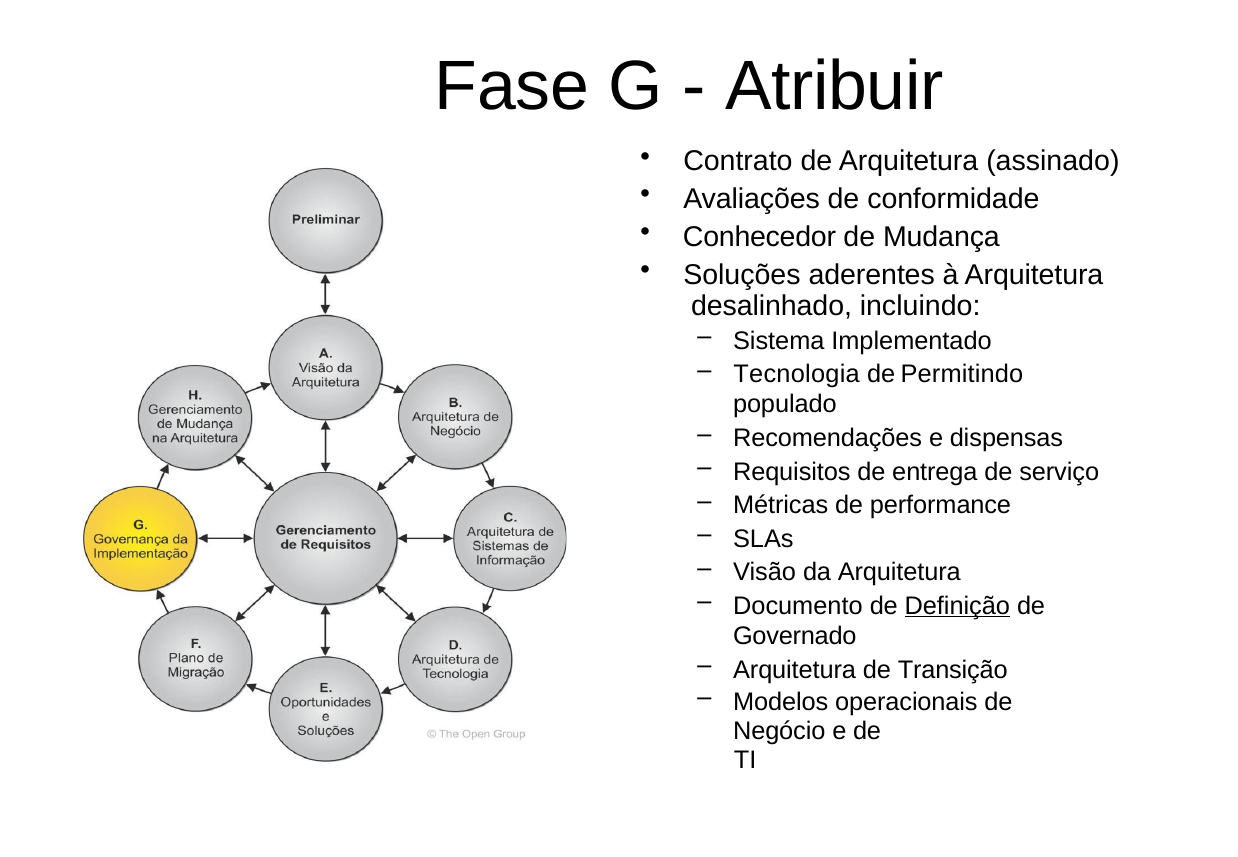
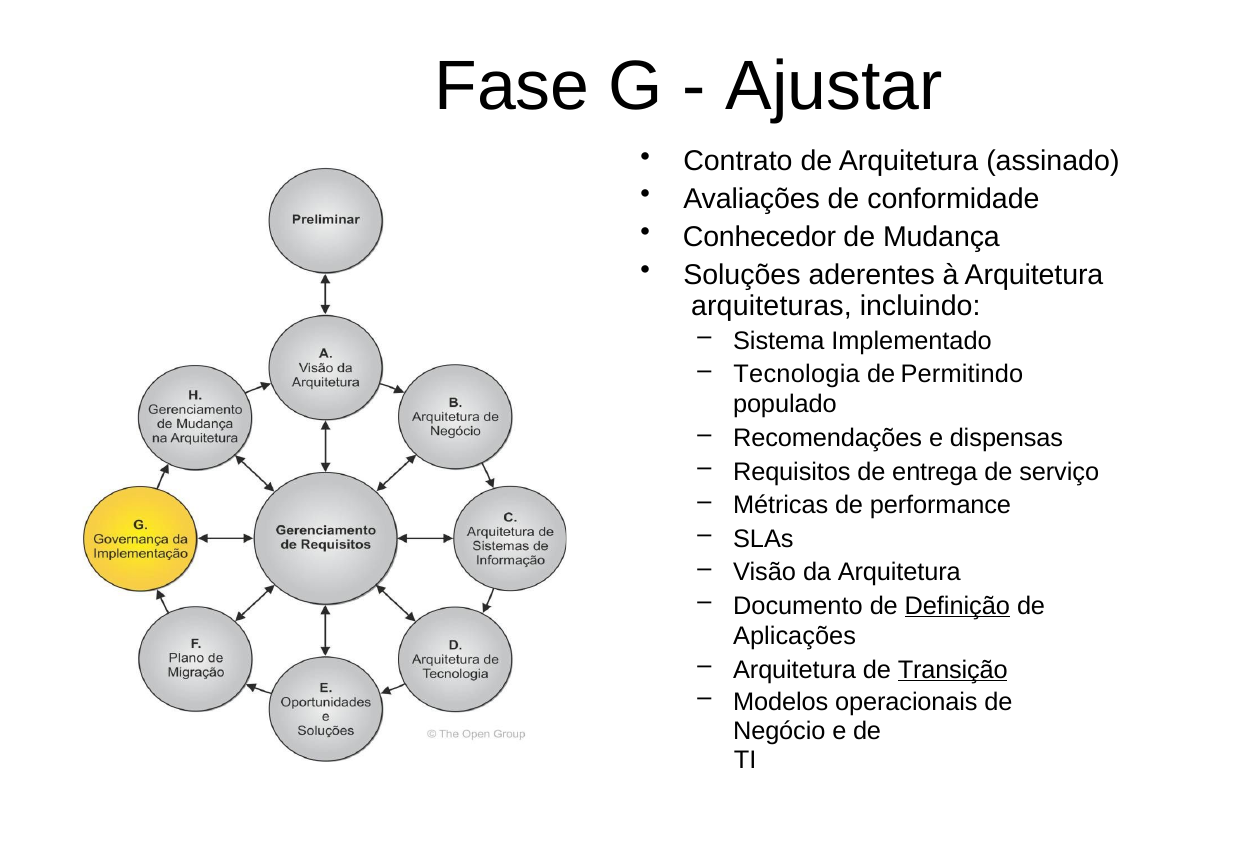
Atribuir: Atribuir -> Ajustar (834, 87)
desalinhado: desalinhado -> arquiteturas (771, 306)
Governado: Governado -> Aplicações (795, 636)
Transição underline: none -> present (953, 670)
